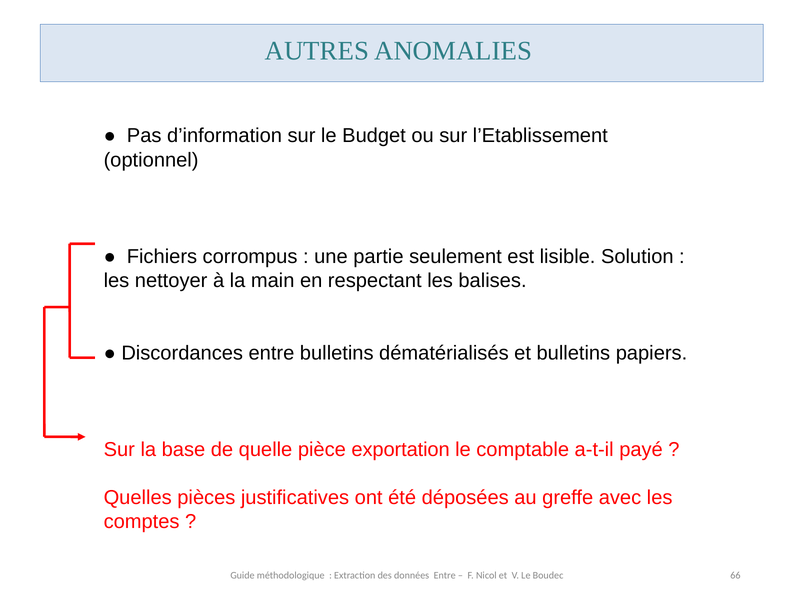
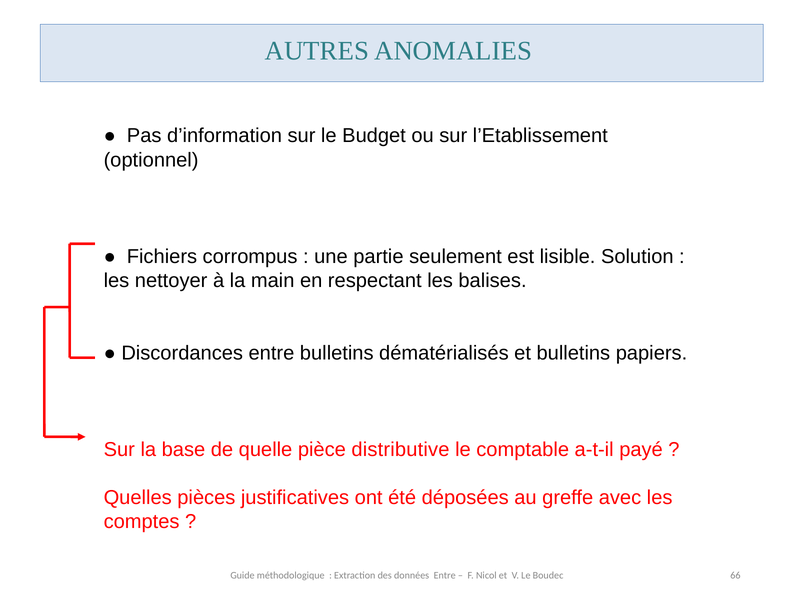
exportation: exportation -> distributive (400, 449)
